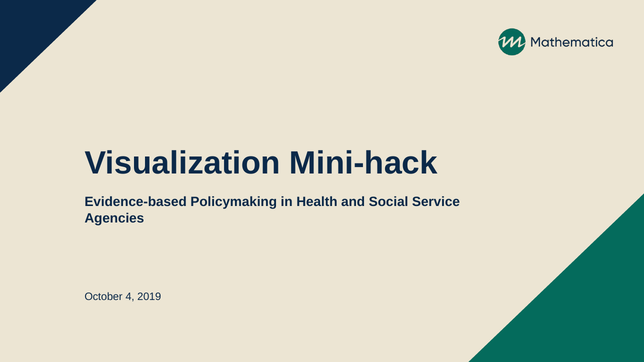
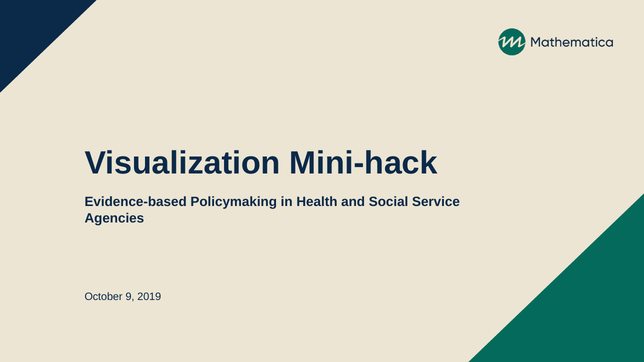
4: 4 -> 9 (130, 297)
